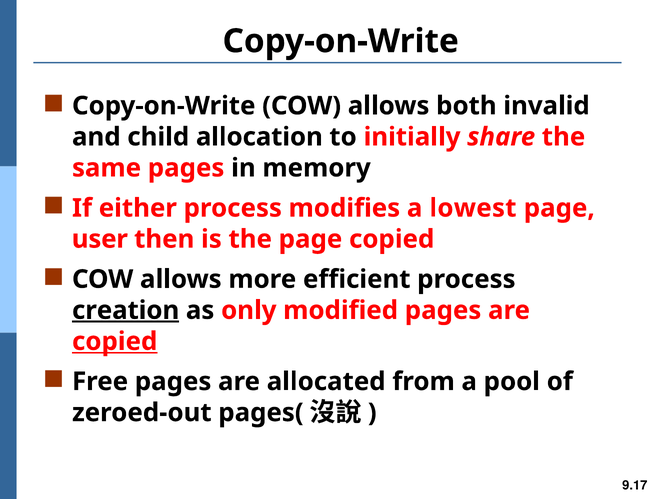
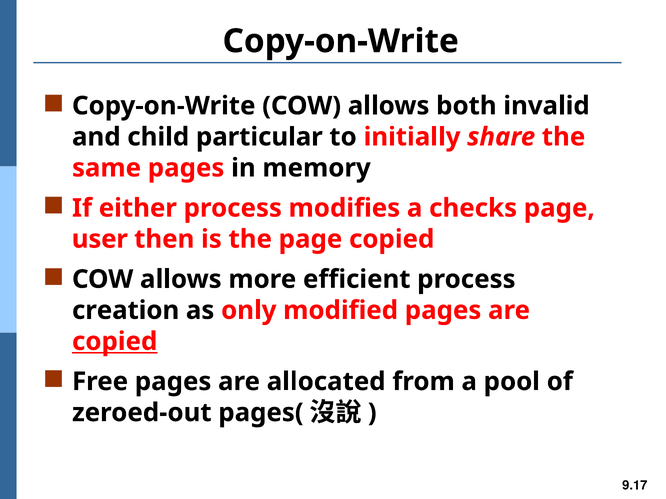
allocation: allocation -> particular (259, 137)
lowest: lowest -> checks (473, 208)
creation underline: present -> none (126, 311)
